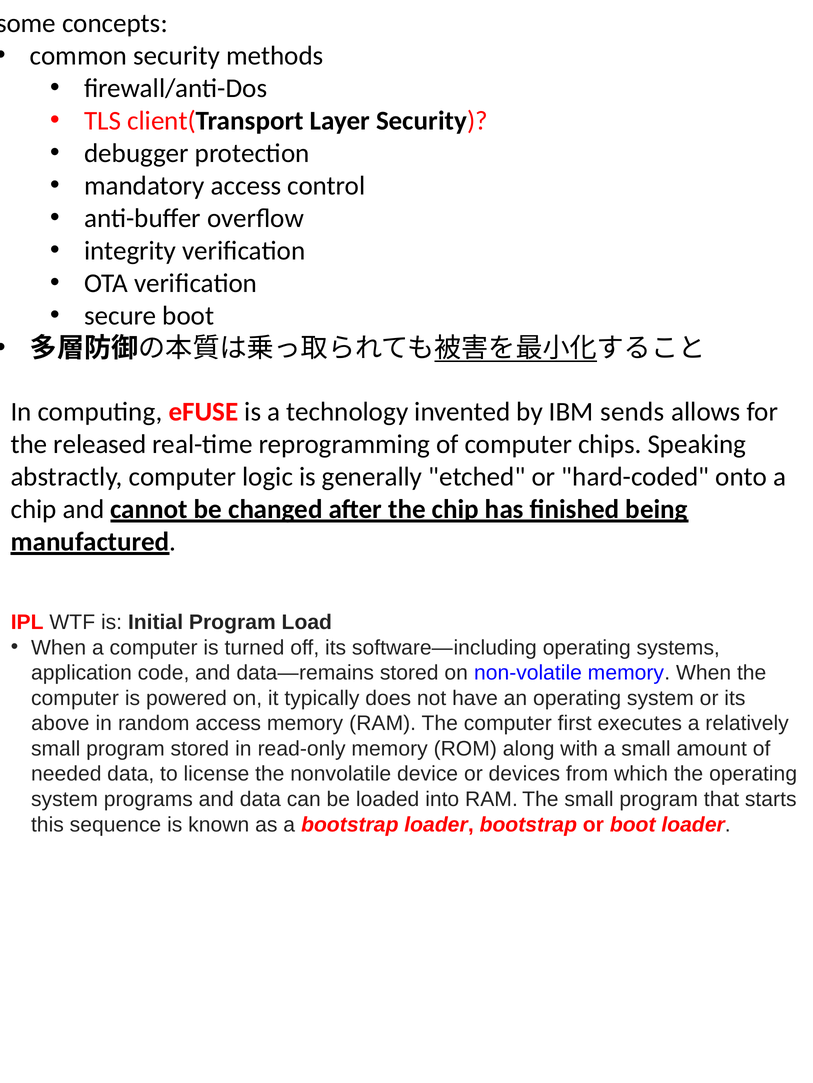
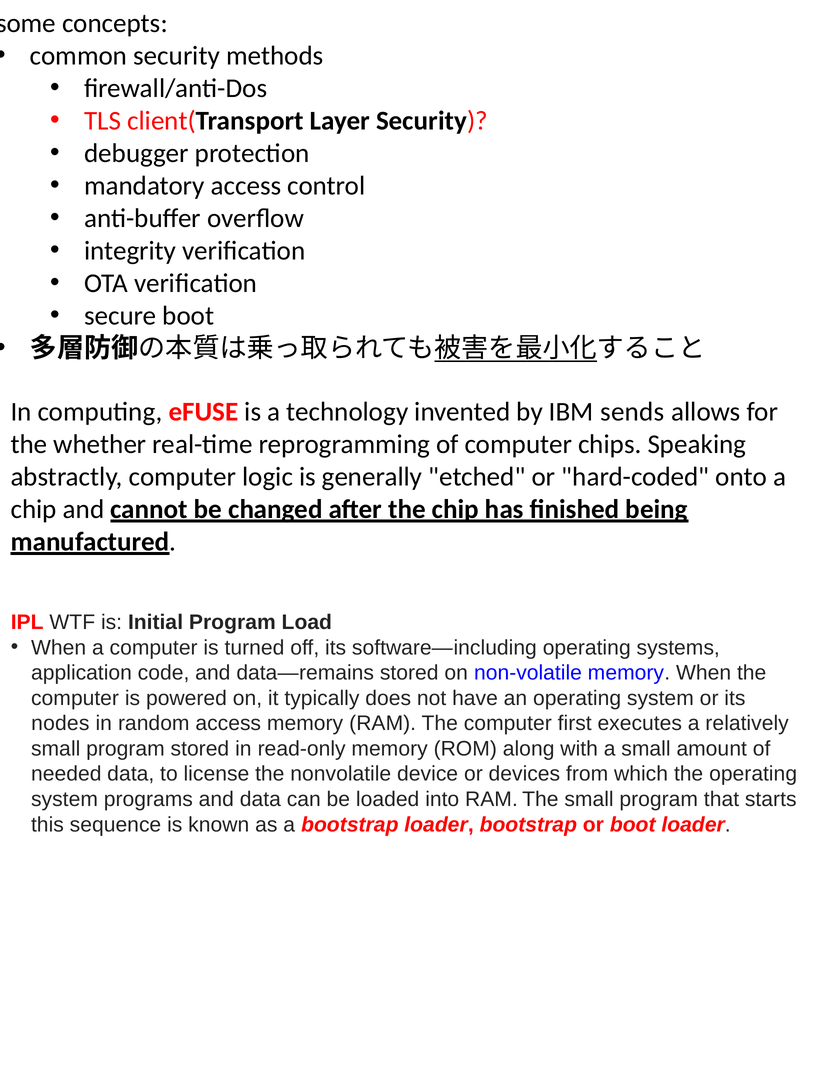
released: released -> whether (100, 445)
above: above -> nodes (60, 724)
